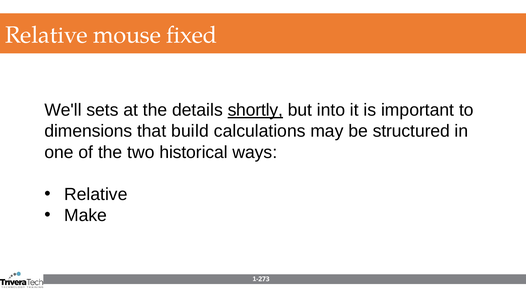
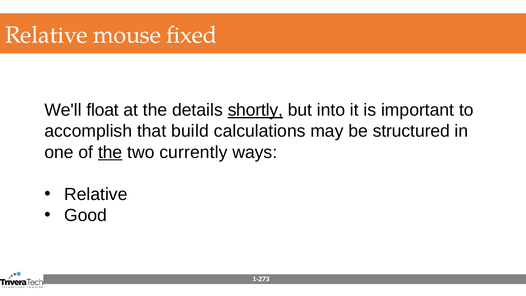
sets: sets -> float (103, 110)
dimensions: dimensions -> accomplish (88, 131)
the underline: none -> present (110, 152)
historical: historical -> currently (193, 152)
Make: Make -> Good (86, 215)
